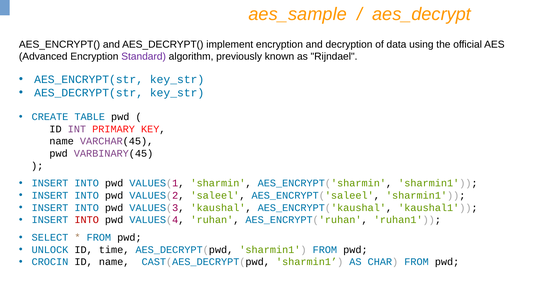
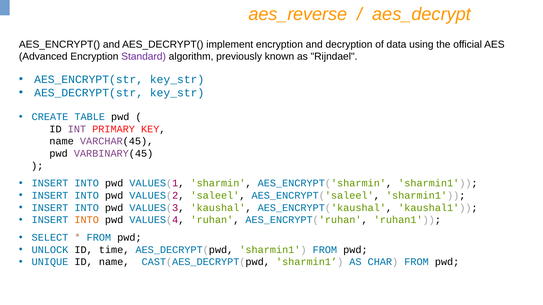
aes_sample: aes_sample -> aes_reverse (298, 14)
INTO colour: red -> orange (87, 220)
CROCIN: CROCIN -> UNIQUE (50, 262)
